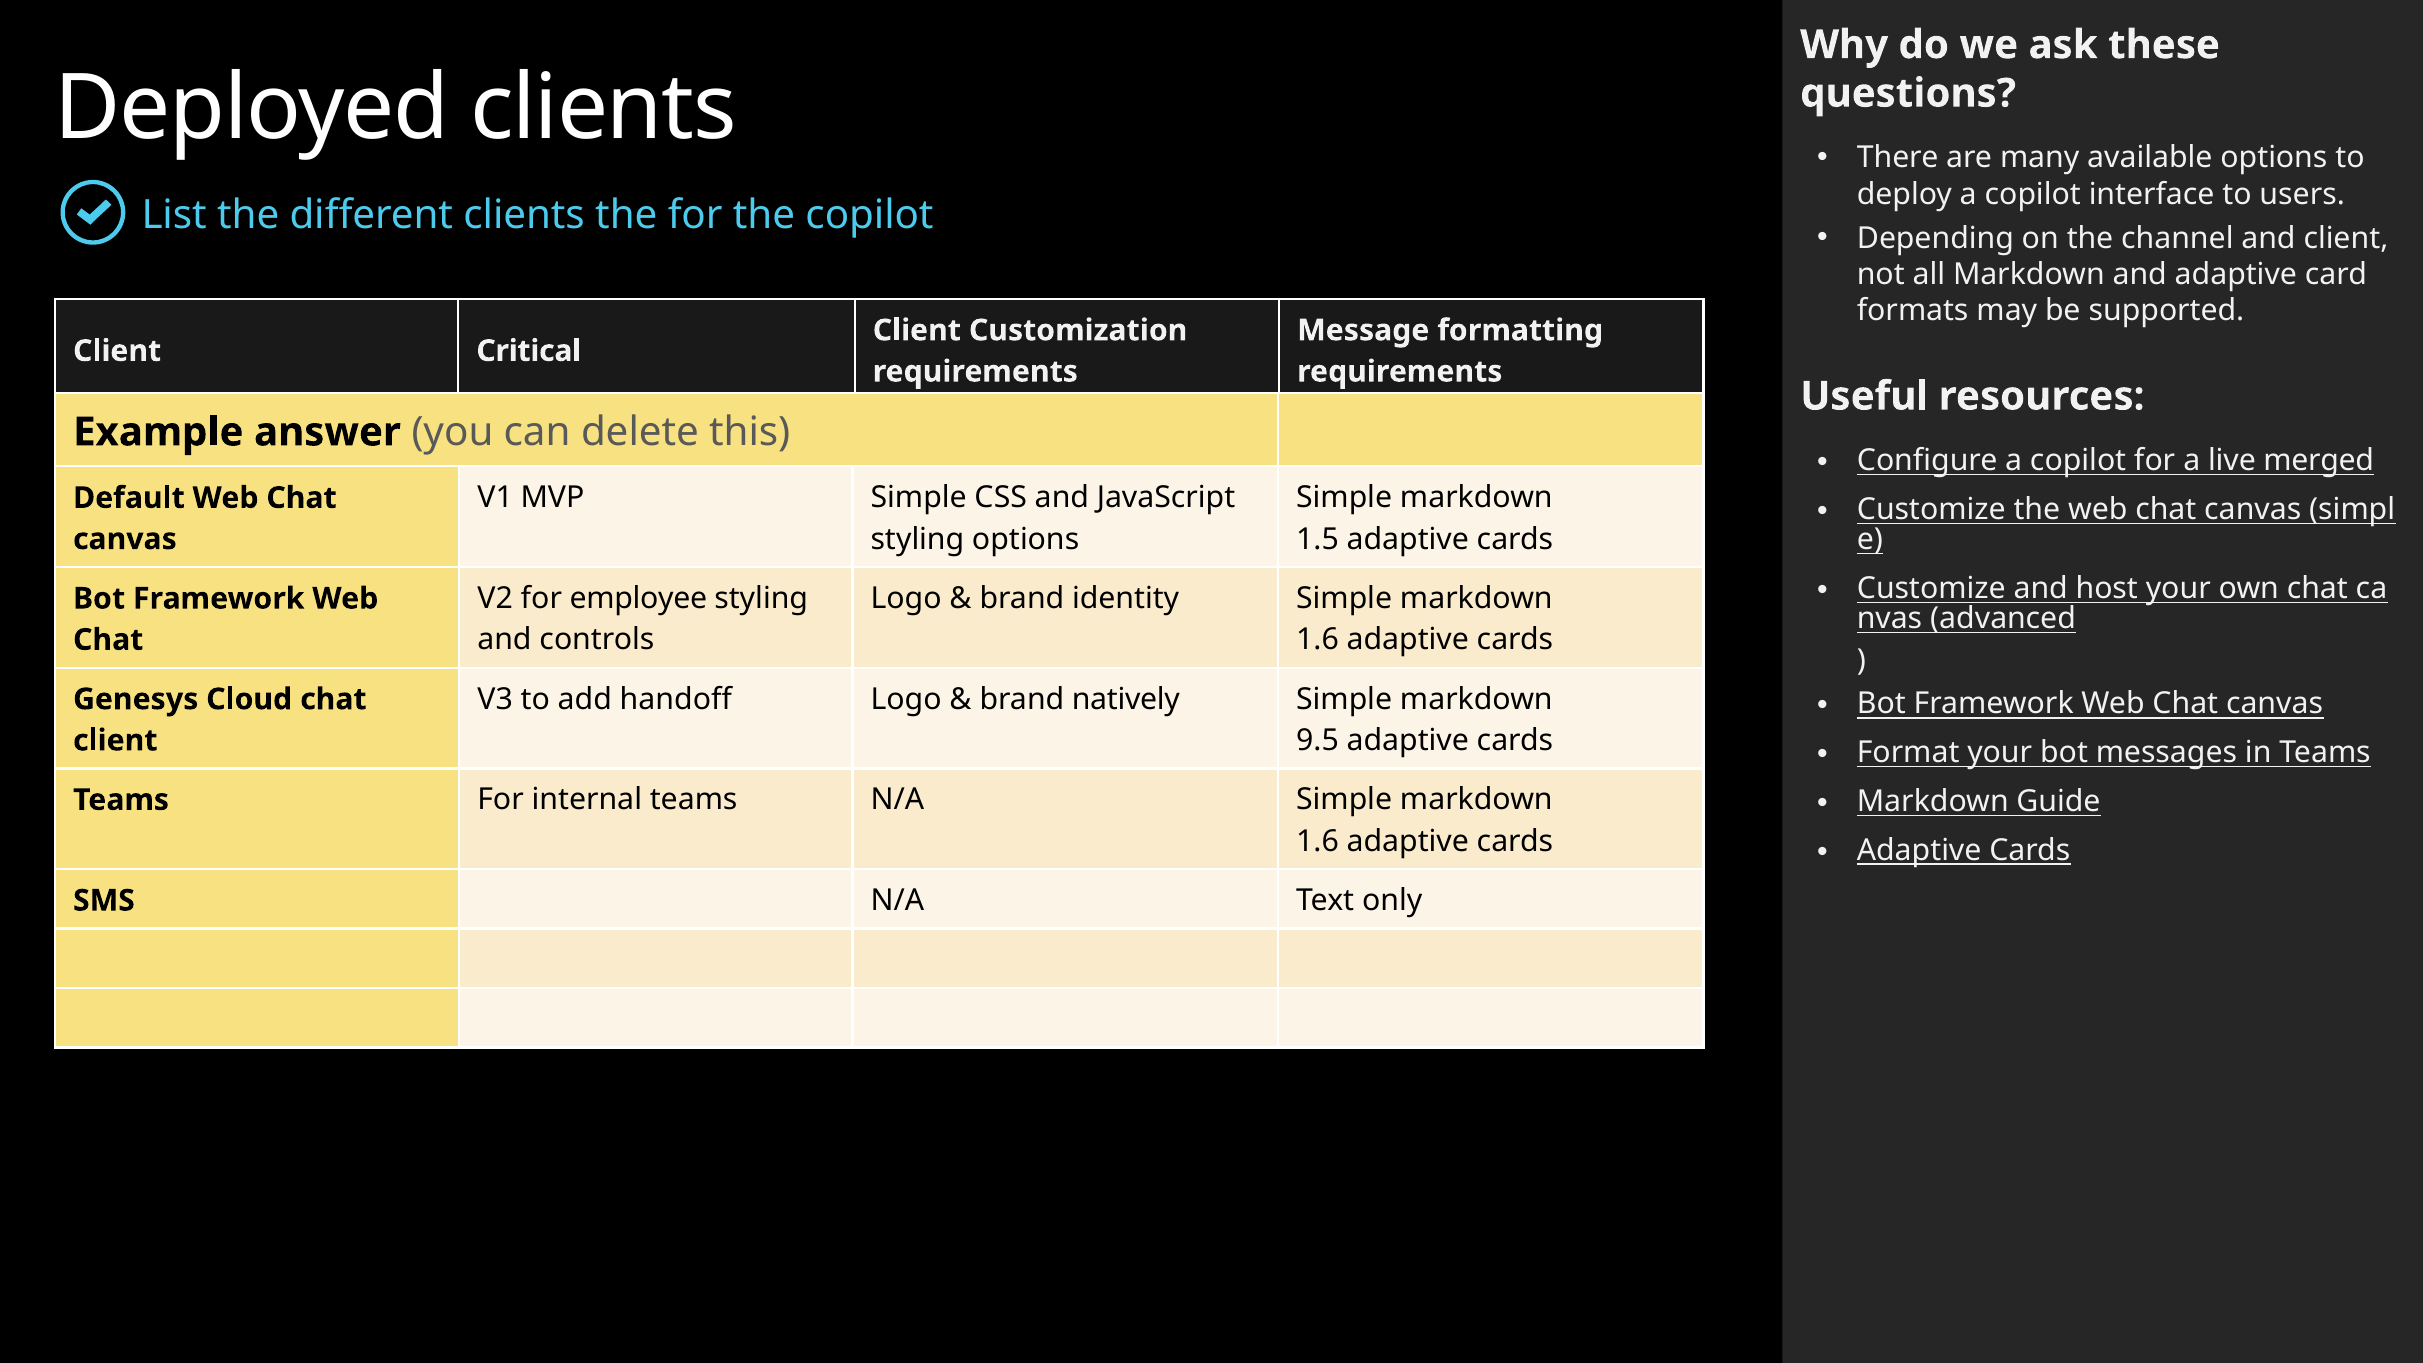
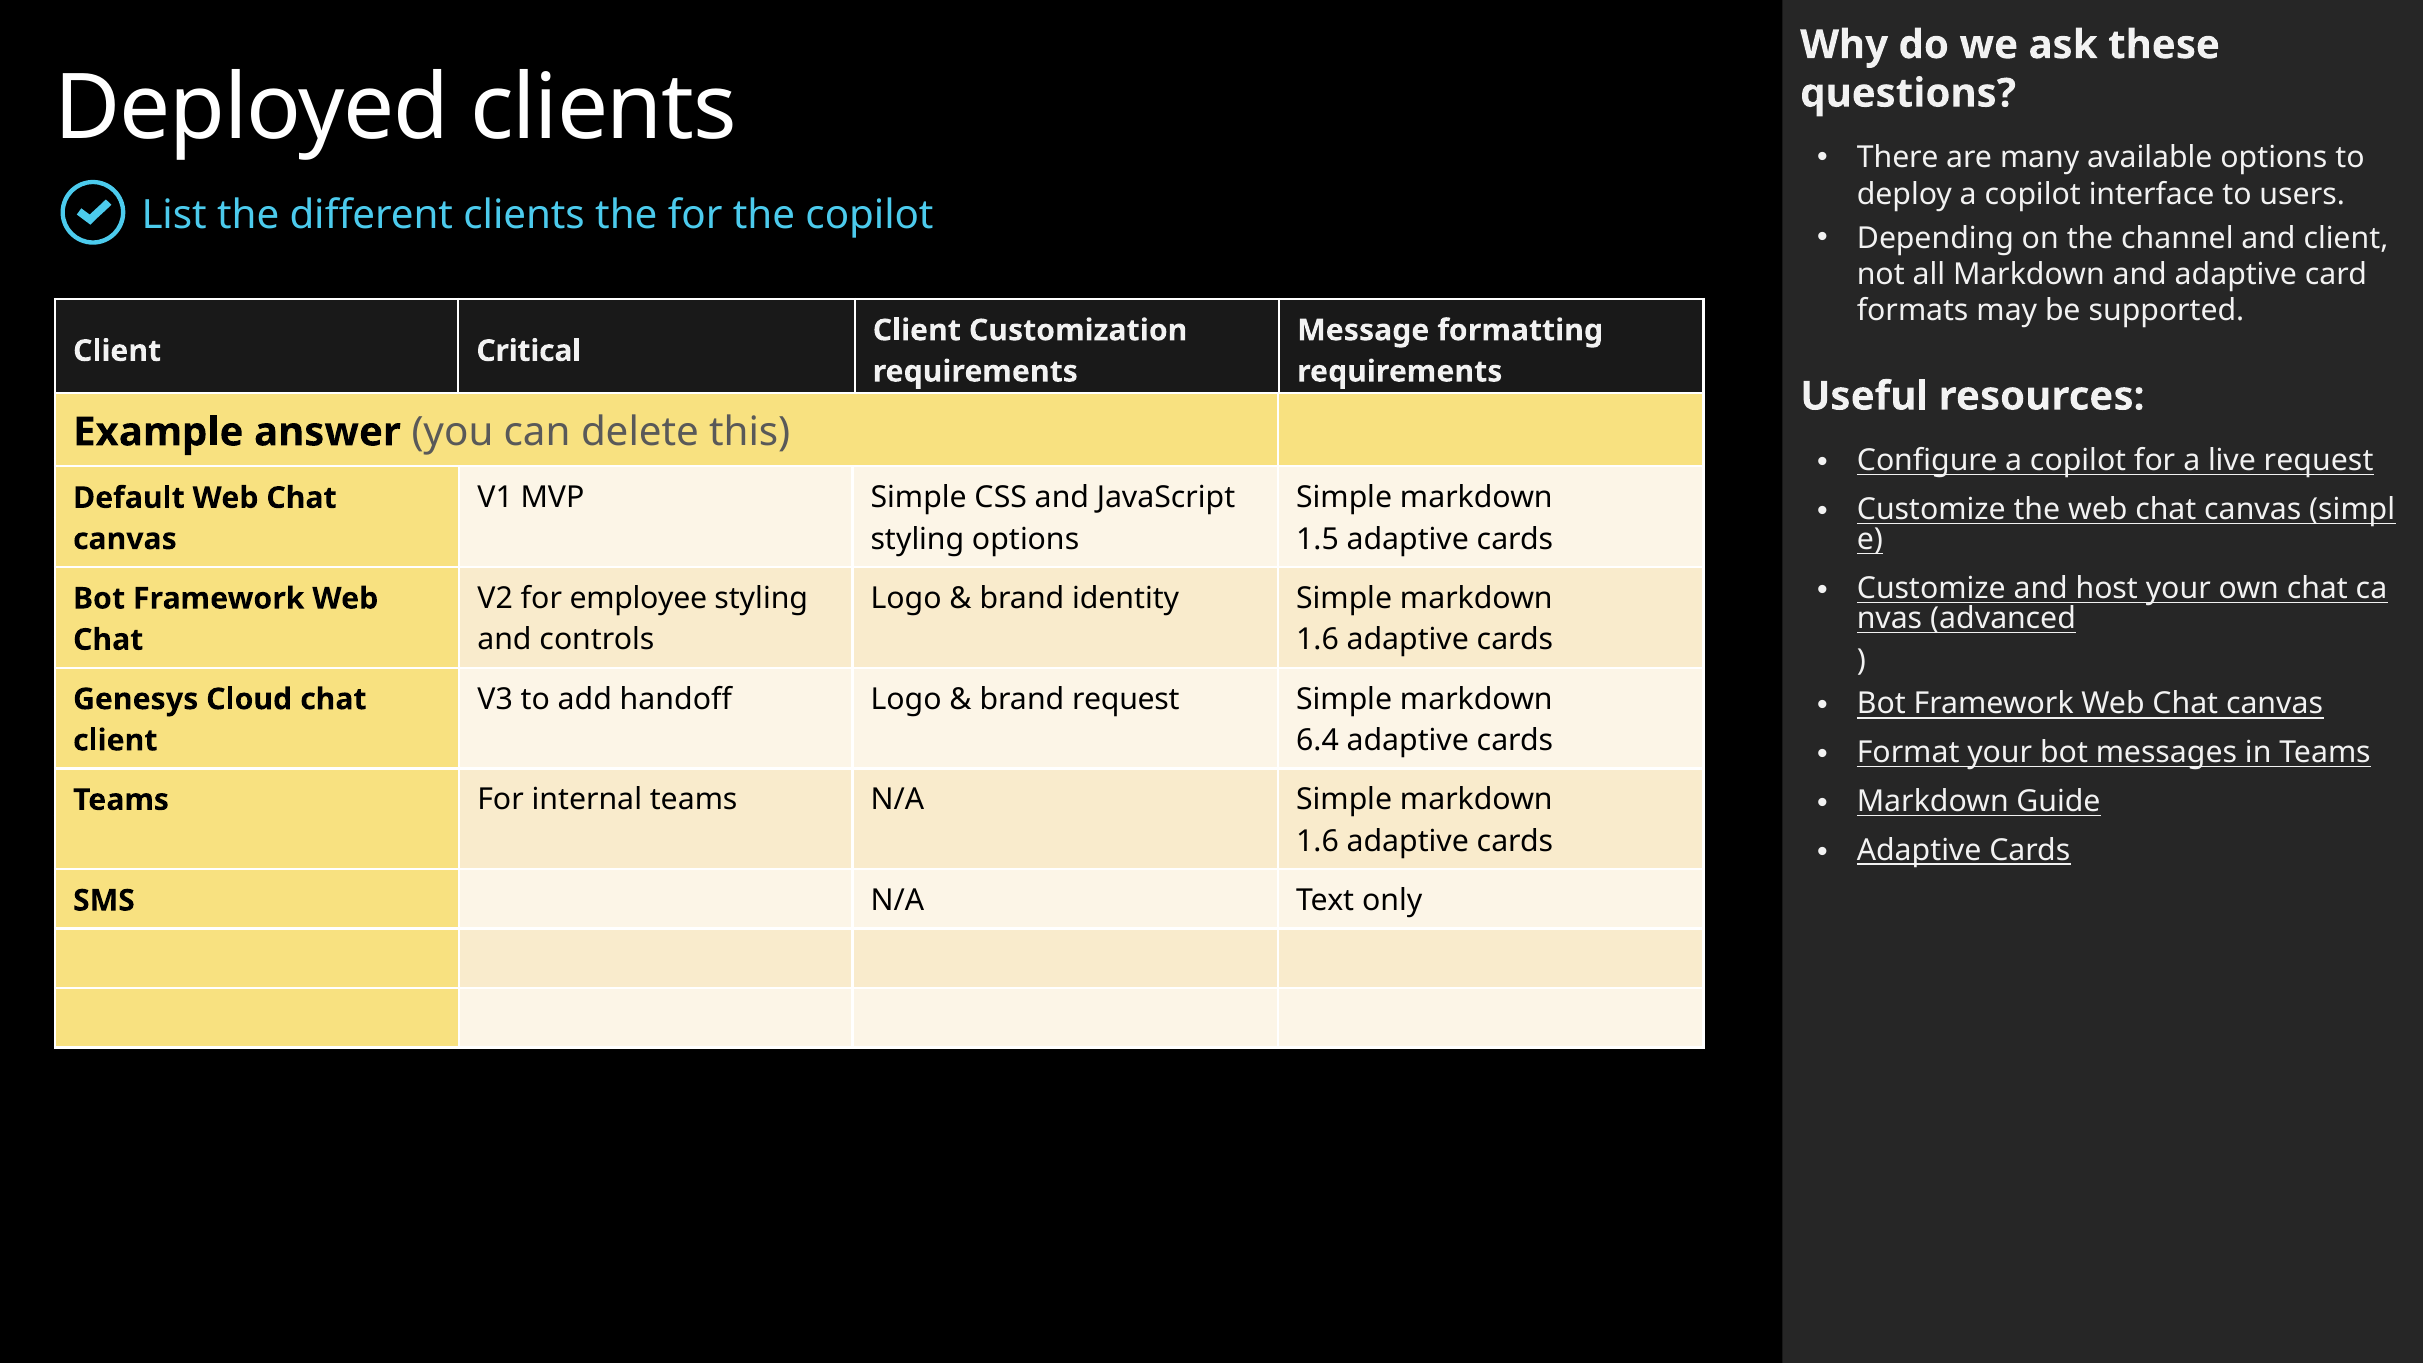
live merged: merged -> request (2319, 461)
brand natively: natively -> request (1126, 699)
9.5: 9.5 -> 6.4 (1318, 740)
